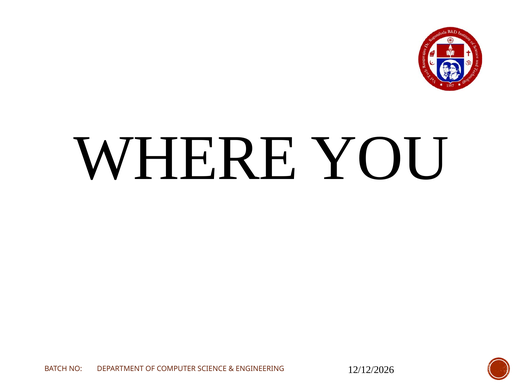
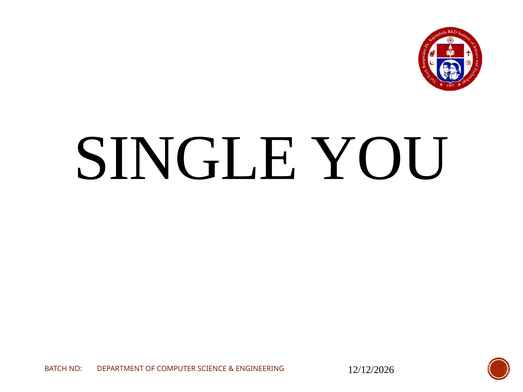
WHERE: WHERE -> SINGLE (186, 158)
